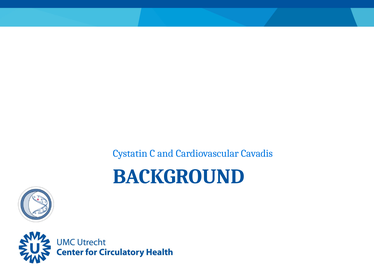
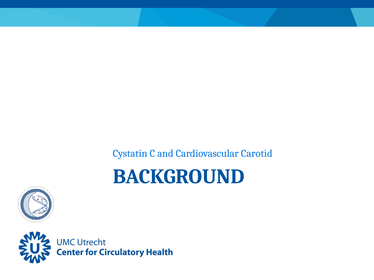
Cavadis: Cavadis -> Carotid (257, 154)
